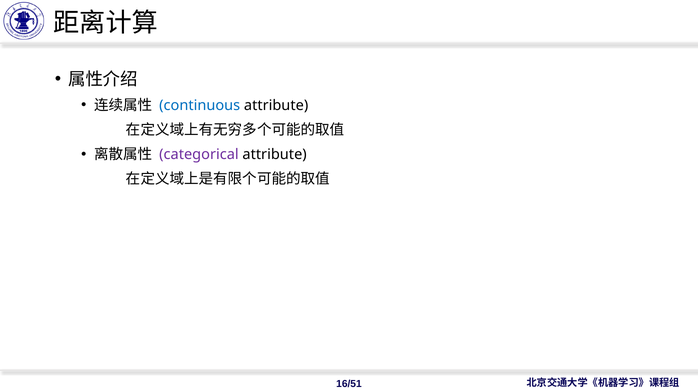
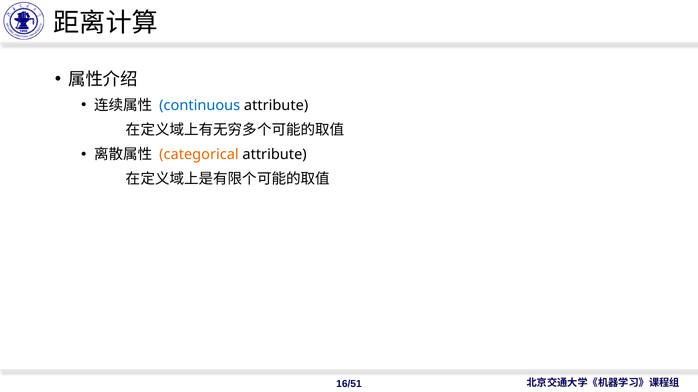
categorical colour: purple -> orange (199, 155)
